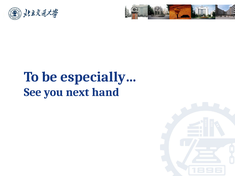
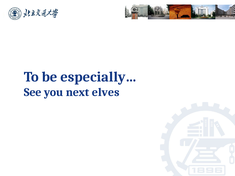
hand: hand -> elves (106, 92)
